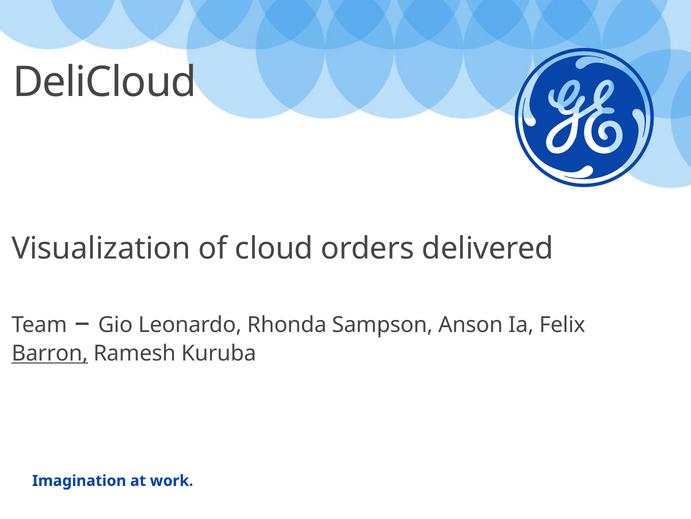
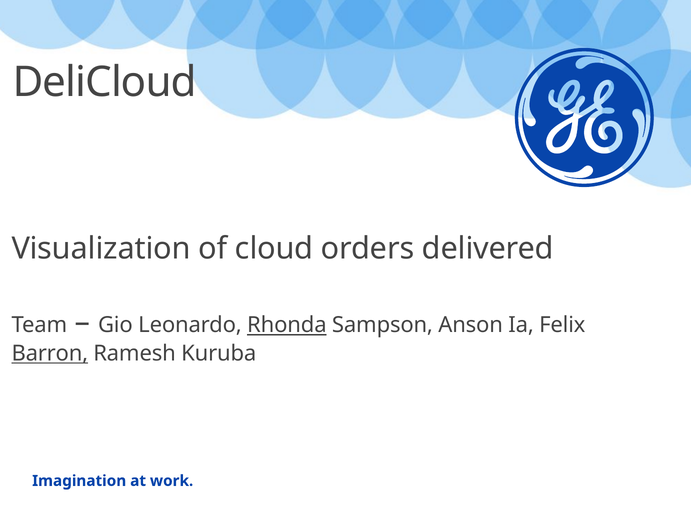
Rhonda underline: none -> present (287, 325)
